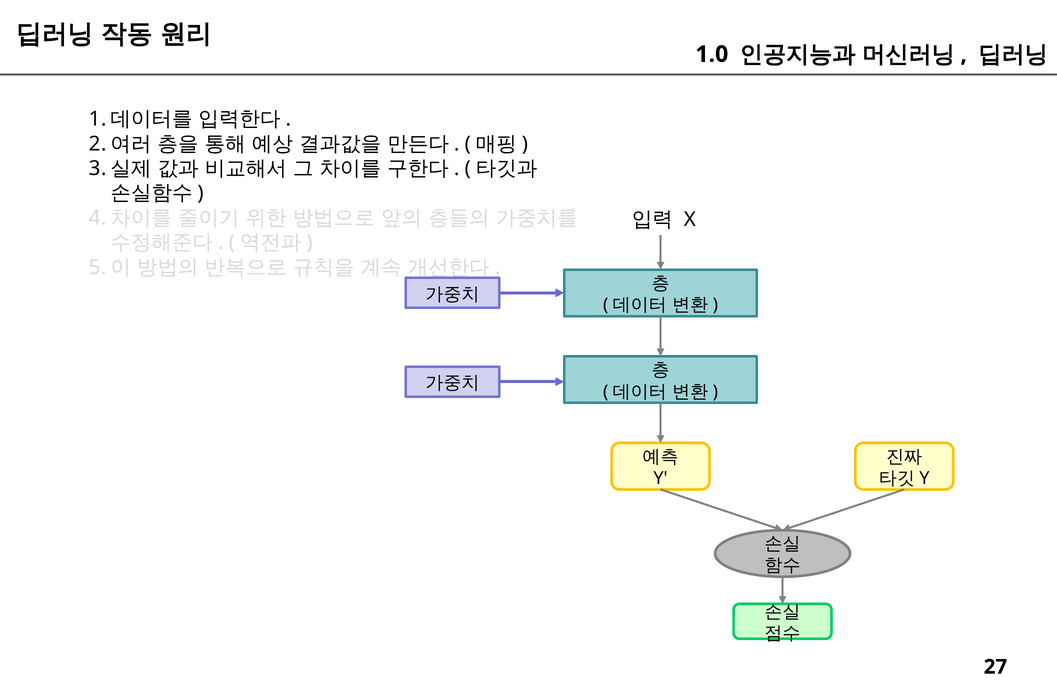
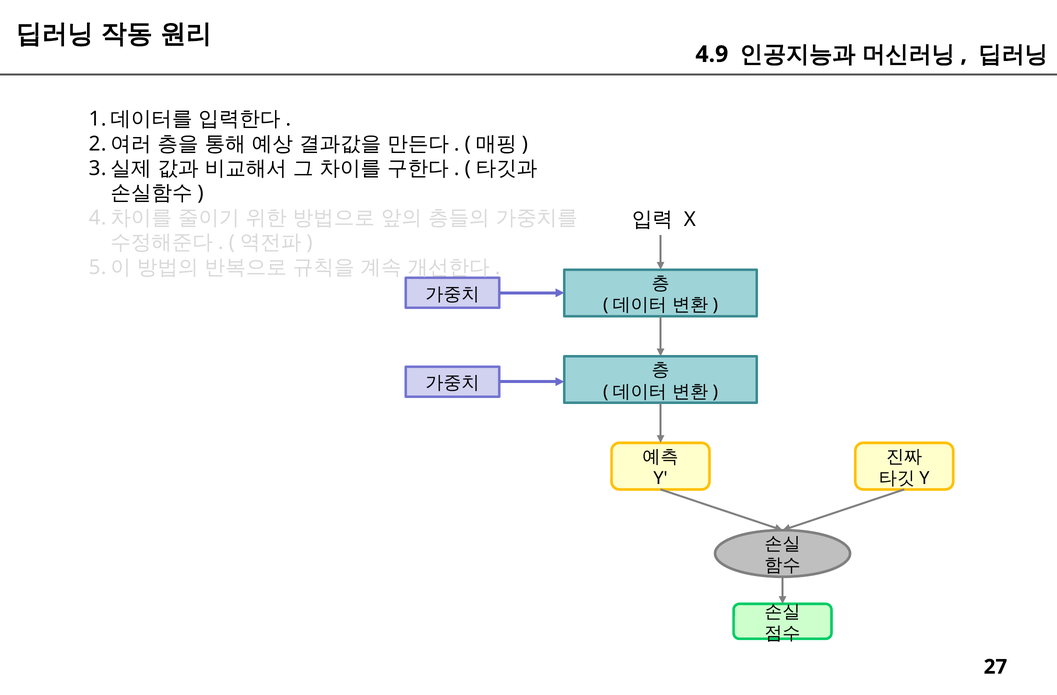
1.0: 1.0 -> 4.9 (712, 54)
